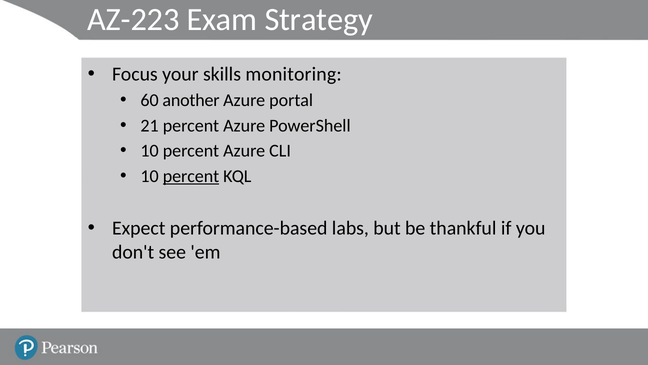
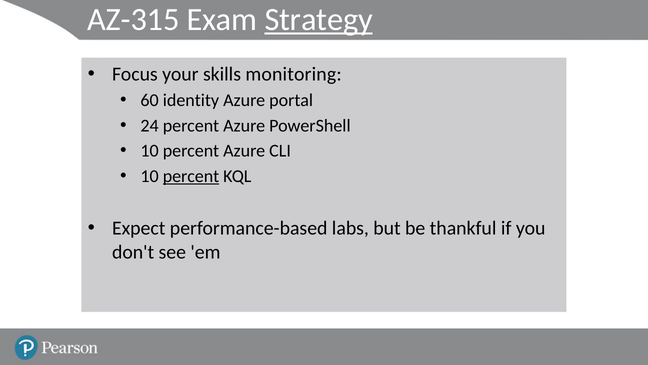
AZ-223: AZ-223 -> AZ-315 (133, 19)
Strategy underline: none -> present (319, 19)
another: another -> identity (191, 100)
21: 21 -> 24 (150, 126)
